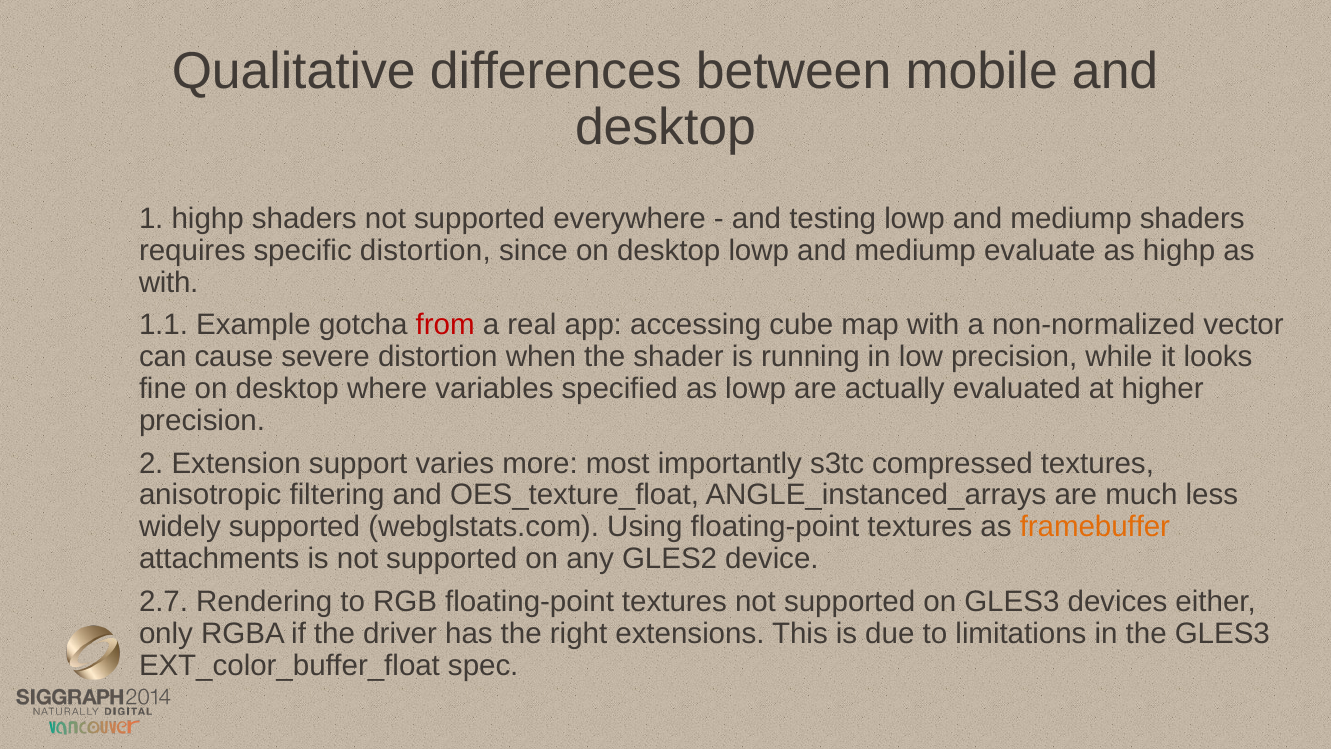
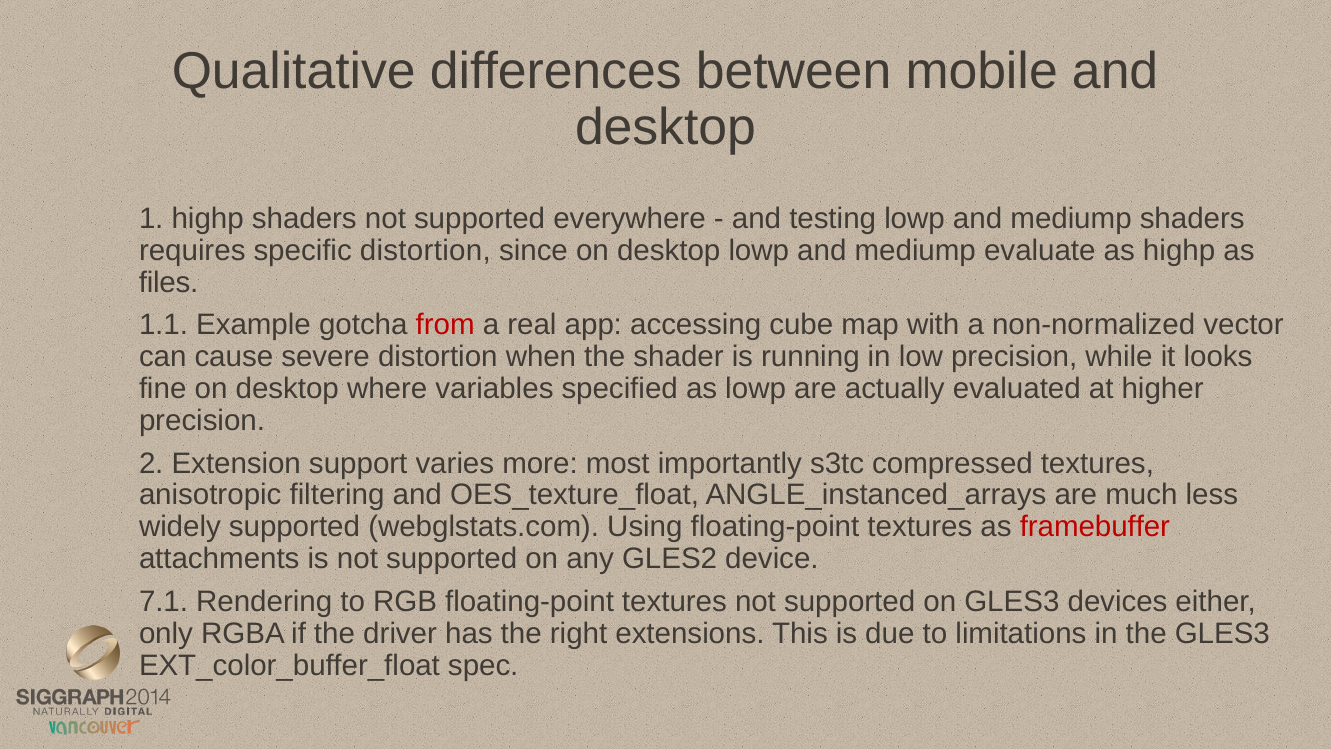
with: with -> files (169, 282)
framebuffer colour: orange -> red (1095, 527)
2.7: 2.7 -> 7.1 (164, 601)
